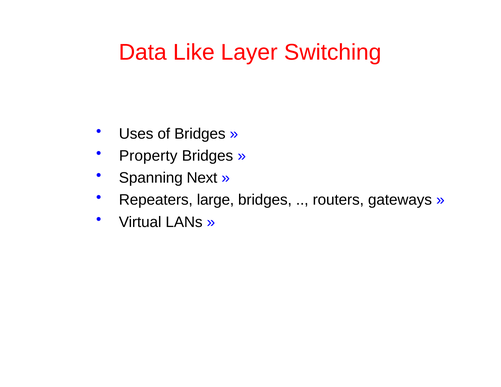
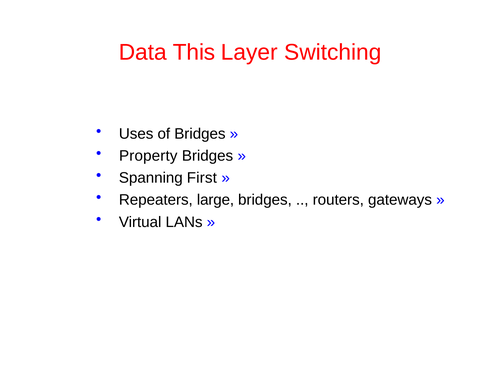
Like: Like -> This (194, 52)
Next: Next -> First (202, 178)
